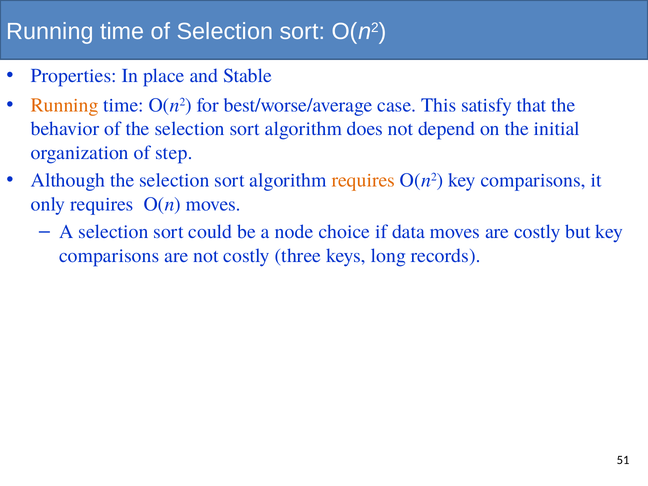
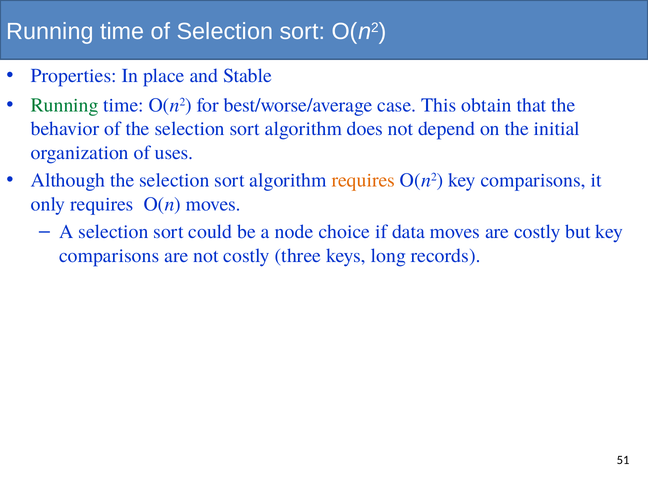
Running colour: orange -> green (65, 105)
satisfy: satisfy -> obtain (486, 105)
step: step -> uses (174, 153)
